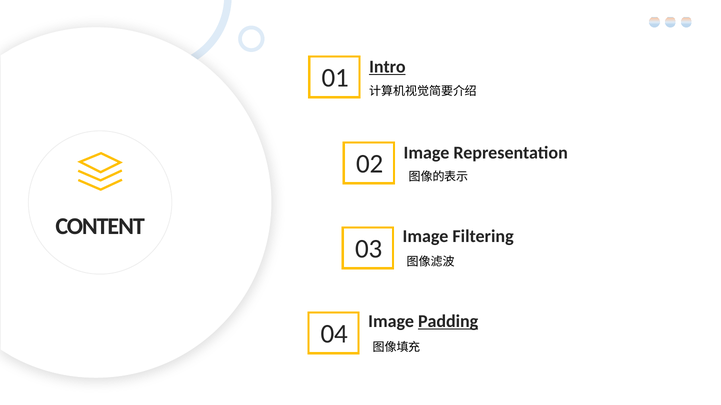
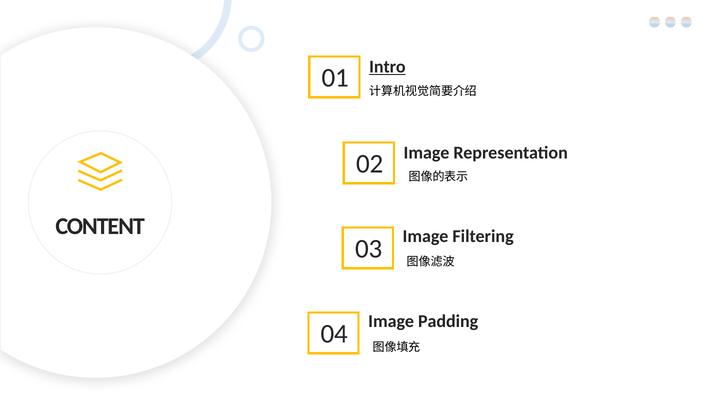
Padding underline: present -> none (448, 322)
